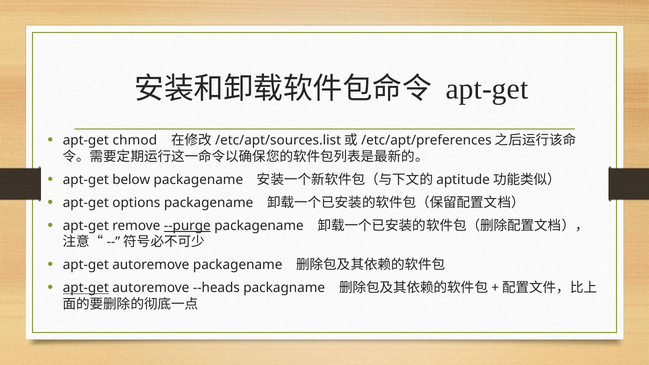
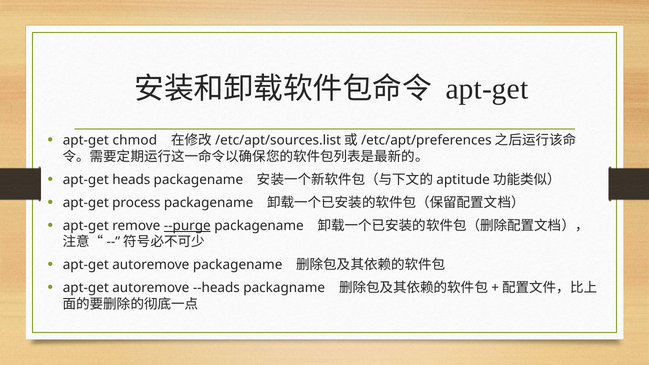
below: below -> heads (131, 180)
options: options -> process (136, 203)
apt-get underline: present -> none (86, 288)
